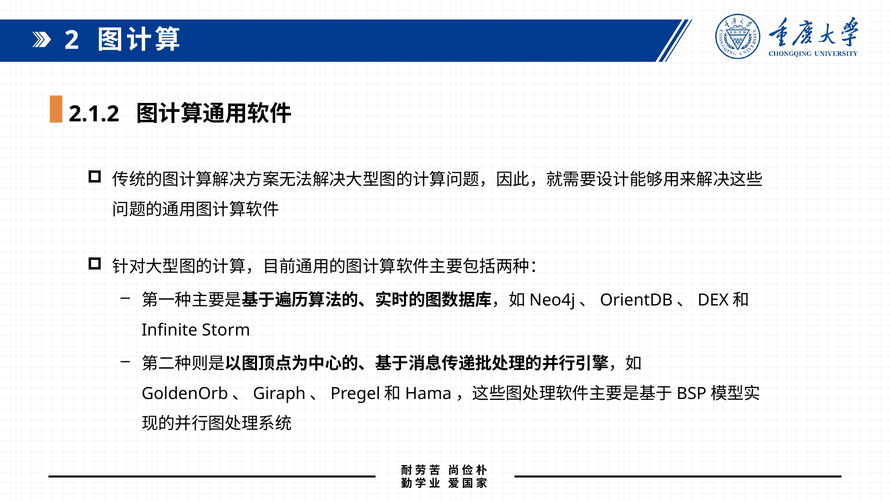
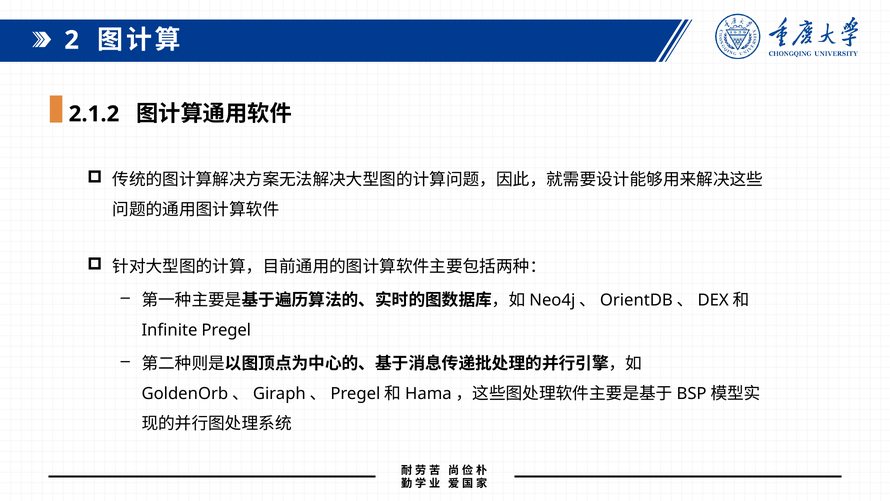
Storm: Storm -> Pregel (226, 330)
